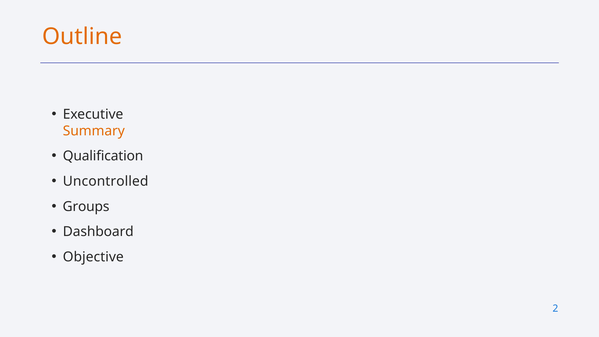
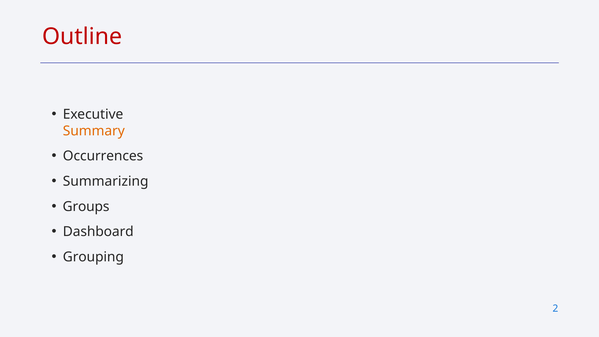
Outline colour: orange -> red (82, 37)
Qualification: Qualification -> Occurrences (103, 156)
Uncontrolled: Uncontrolled -> Summarizing (106, 181)
Objective: Objective -> Grouping (93, 257)
